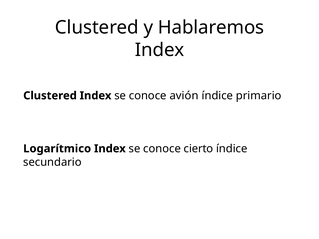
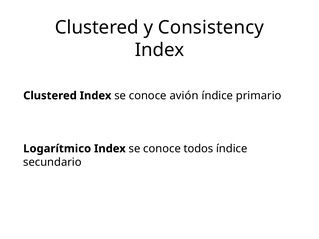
Hablaremos: Hablaremos -> Consistency (211, 27)
cierto: cierto -> todos (199, 149)
